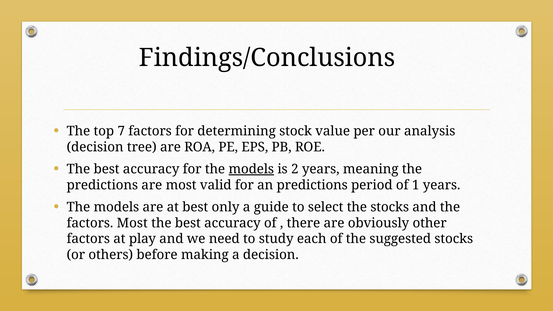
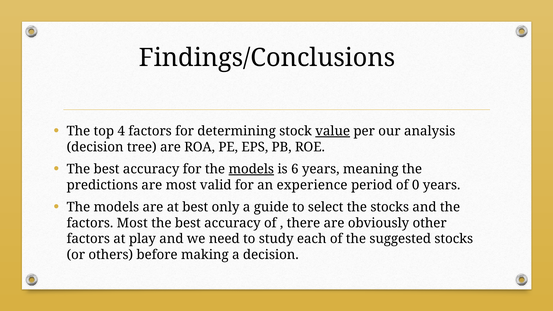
7: 7 -> 4 (121, 131)
value underline: none -> present (333, 131)
2: 2 -> 6 (295, 169)
an predictions: predictions -> experience (312, 185)
1: 1 -> 0 (416, 185)
